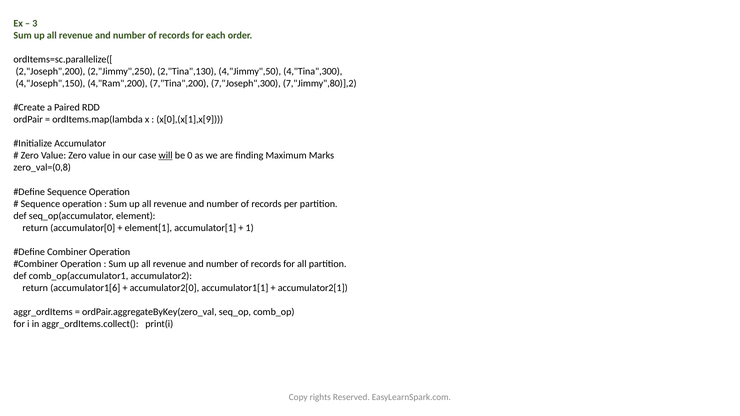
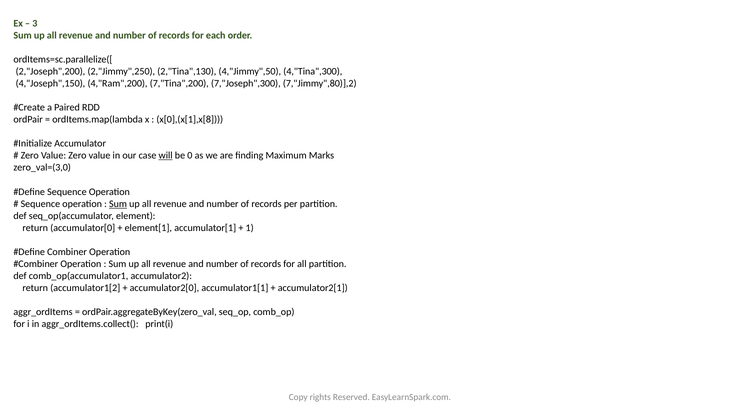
x[0],(x[1],x[9: x[0],(x[1],x[9 -> x[0],(x[1],x[8 (190, 120)
zero_val=(0,8: zero_val=(0,8 -> zero_val=(3,0 (42, 168)
Sum underline: none -> present (118, 204)
accumulator1[6: accumulator1[6 -> accumulator1[2 (85, 288)
